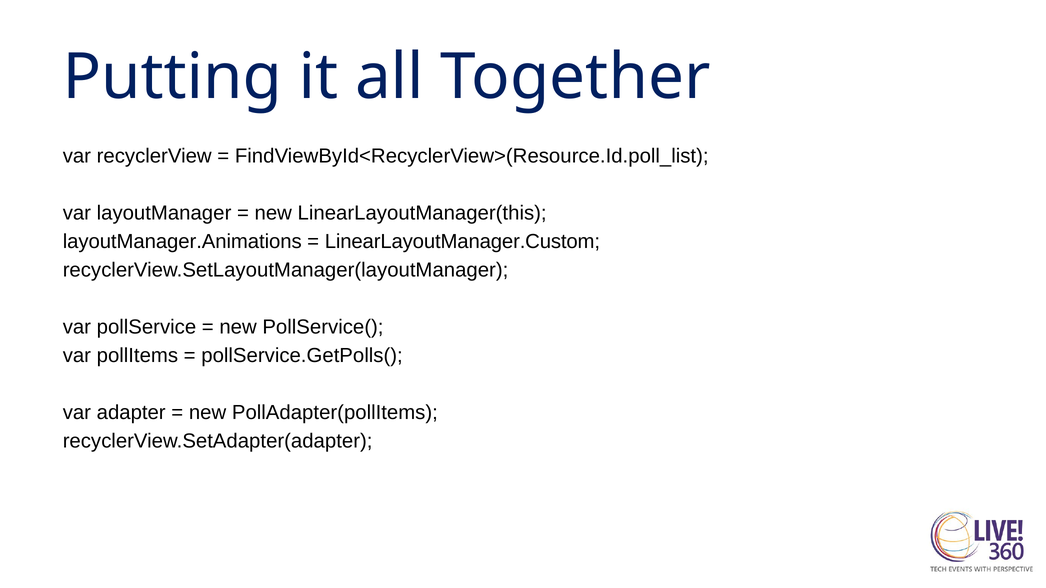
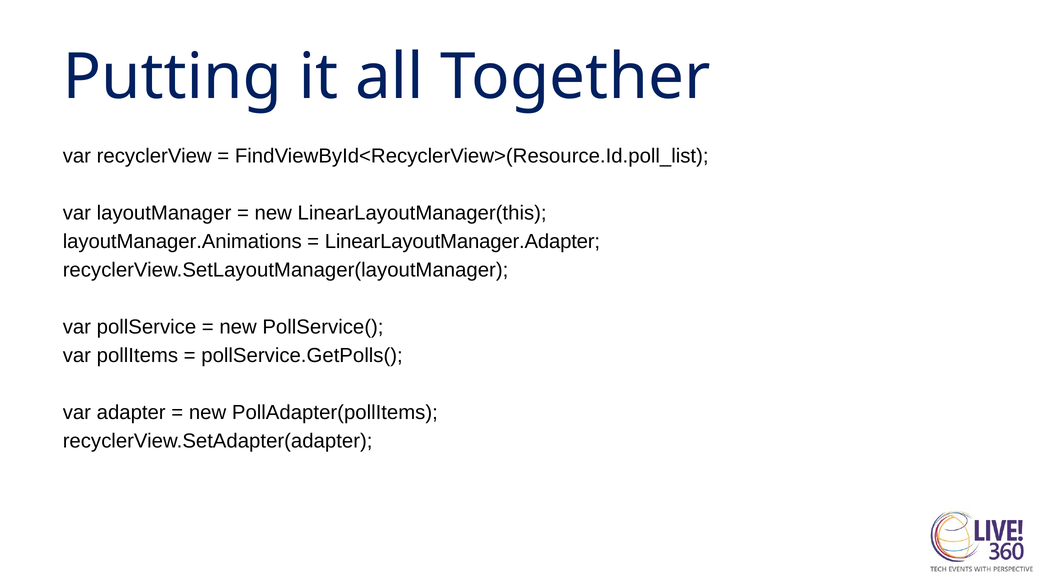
LinearLayoutManager.Custom: LinearLayoutManager.Custom -> LinearLayoutManager.Adapter (462, 242)
